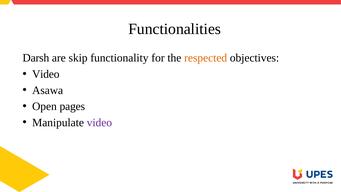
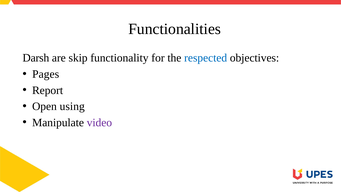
respected colour: orange -> blue (206, 58)
Video: Video -> Pages (46, 74)
Asawa: Asawa -> Report (48, 90)
pages: pages -> using (72, 106)
